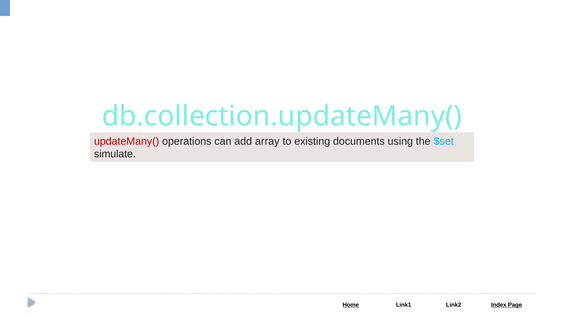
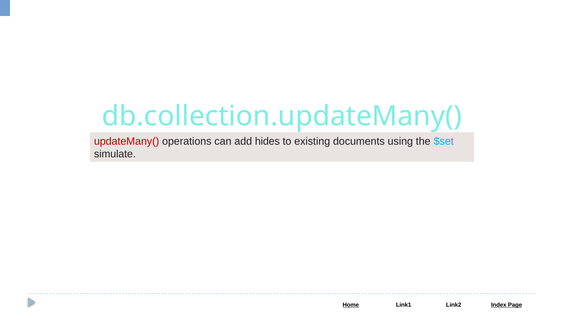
array: array -> hides (267, 142)
